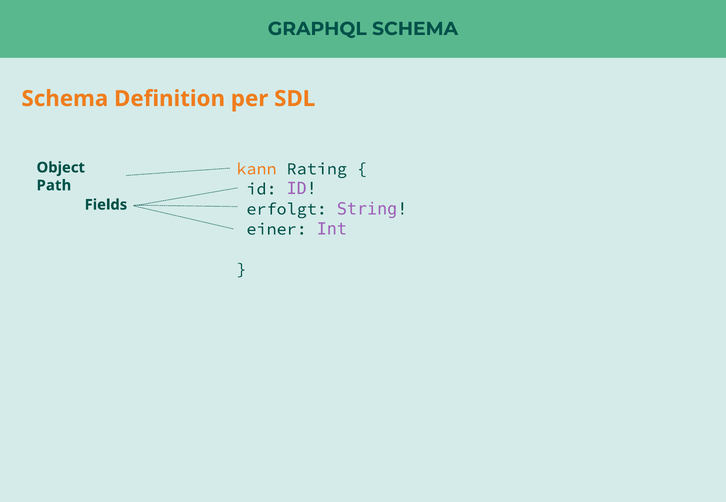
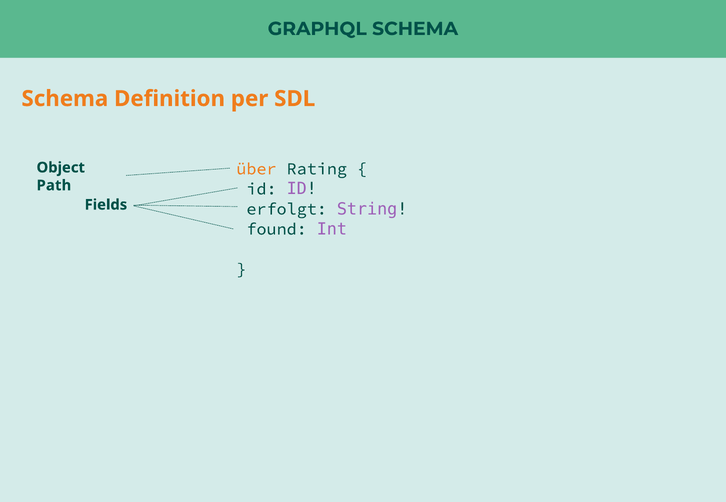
kann: kann -> über (256, 169)
einer: einer -> found (277, 229)
